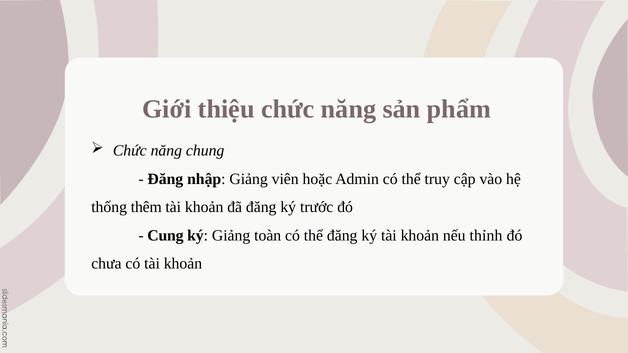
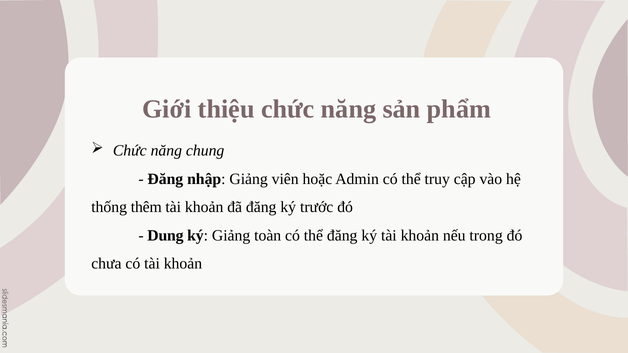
Cung: Cung -> Dung (165, 235)
thỉnh: thỉnh -> trong (486, 235)
